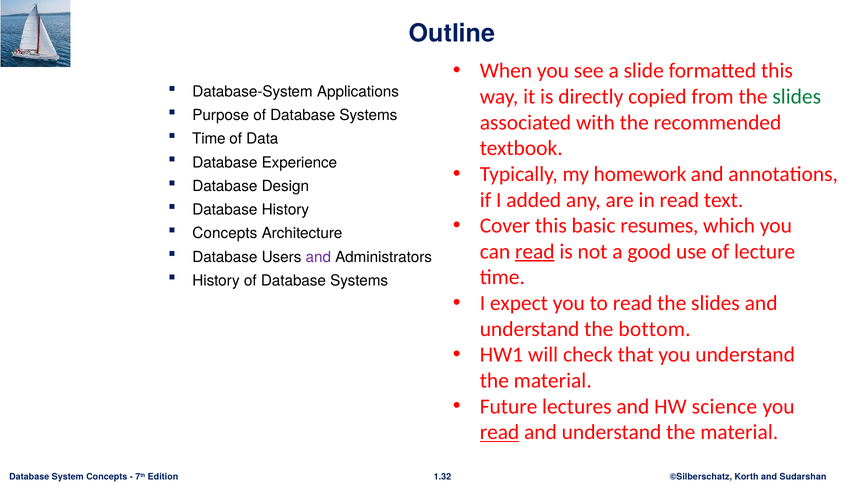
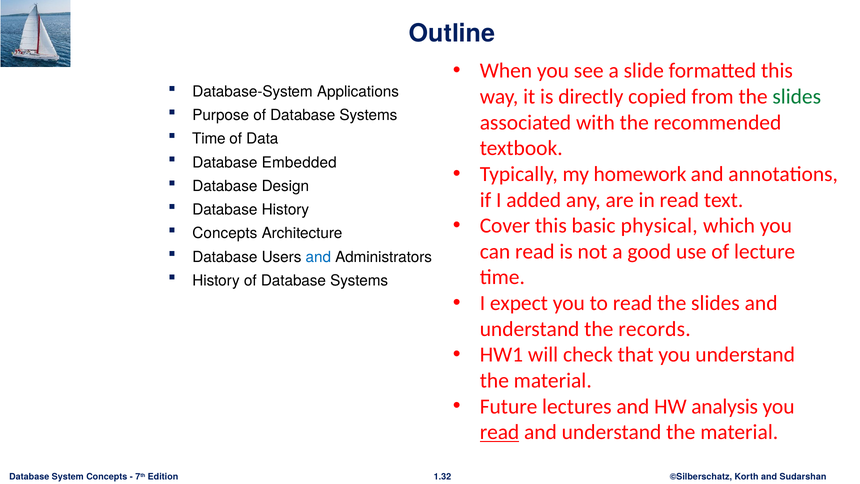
Experience: Experience -> Embedded (299, 162)
resumes: resumes -> physical (659, 226)
read underline: present -> none (535, 251)
and colour: purple -> blue (318, 257)
bottom: bottom -> records (654, 329)
science: science -> analysis (725, 406)
